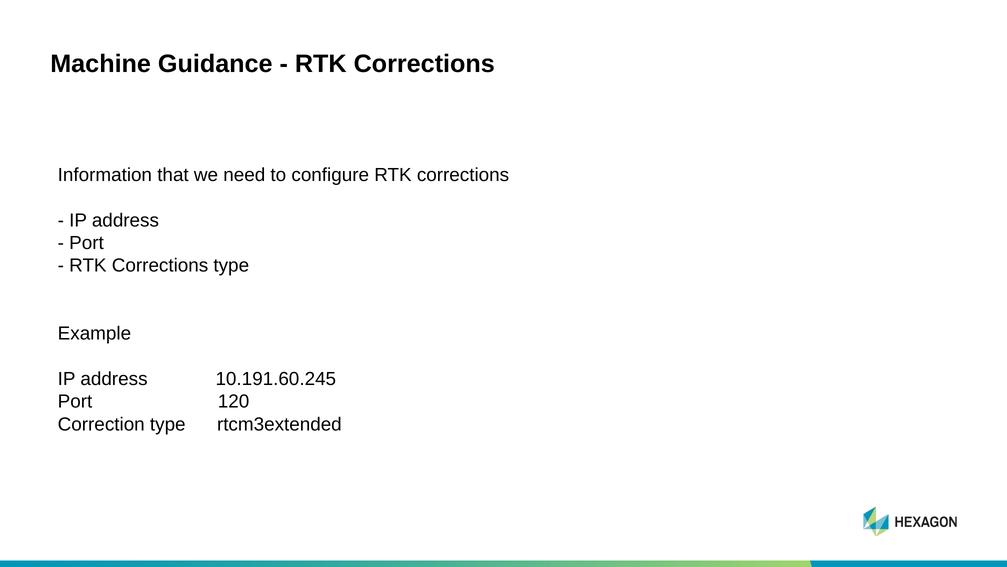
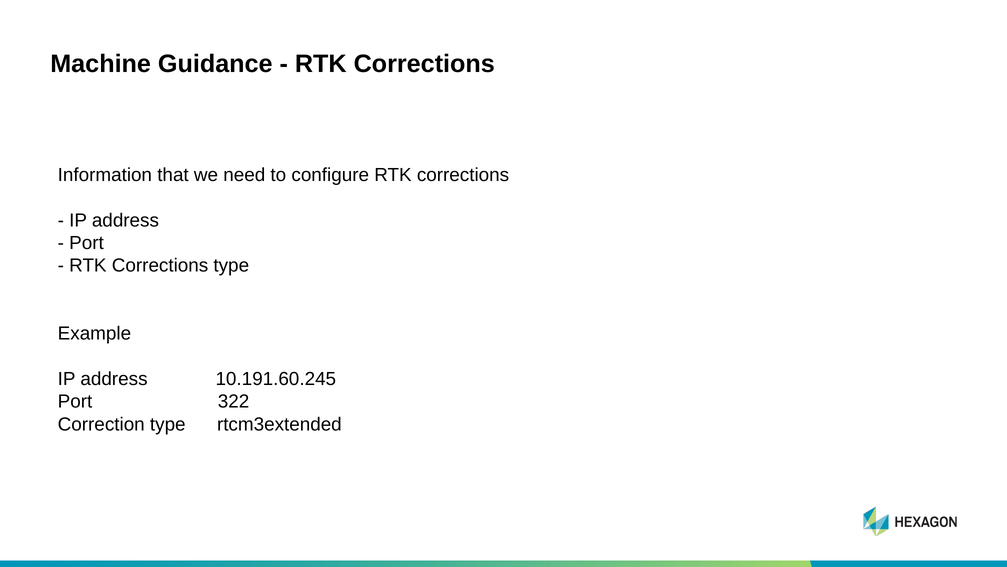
120: 120 -> 322 (234, 401)
